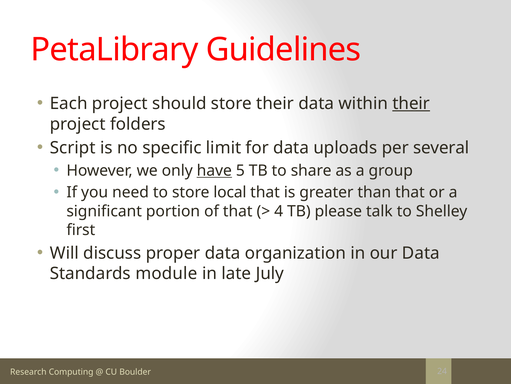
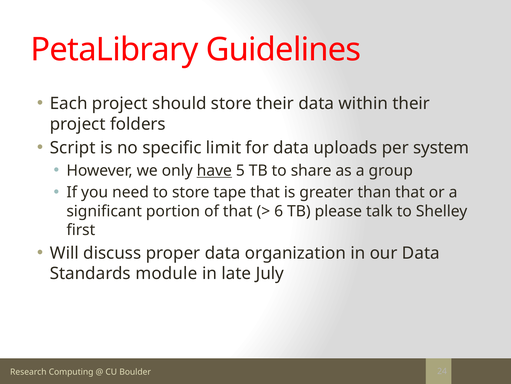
their underline: present -> none (411, 103)
several: several -> system (441, 148)
local: local -> tape (230, 192)
4: 4 -> 6 (279, 211)
